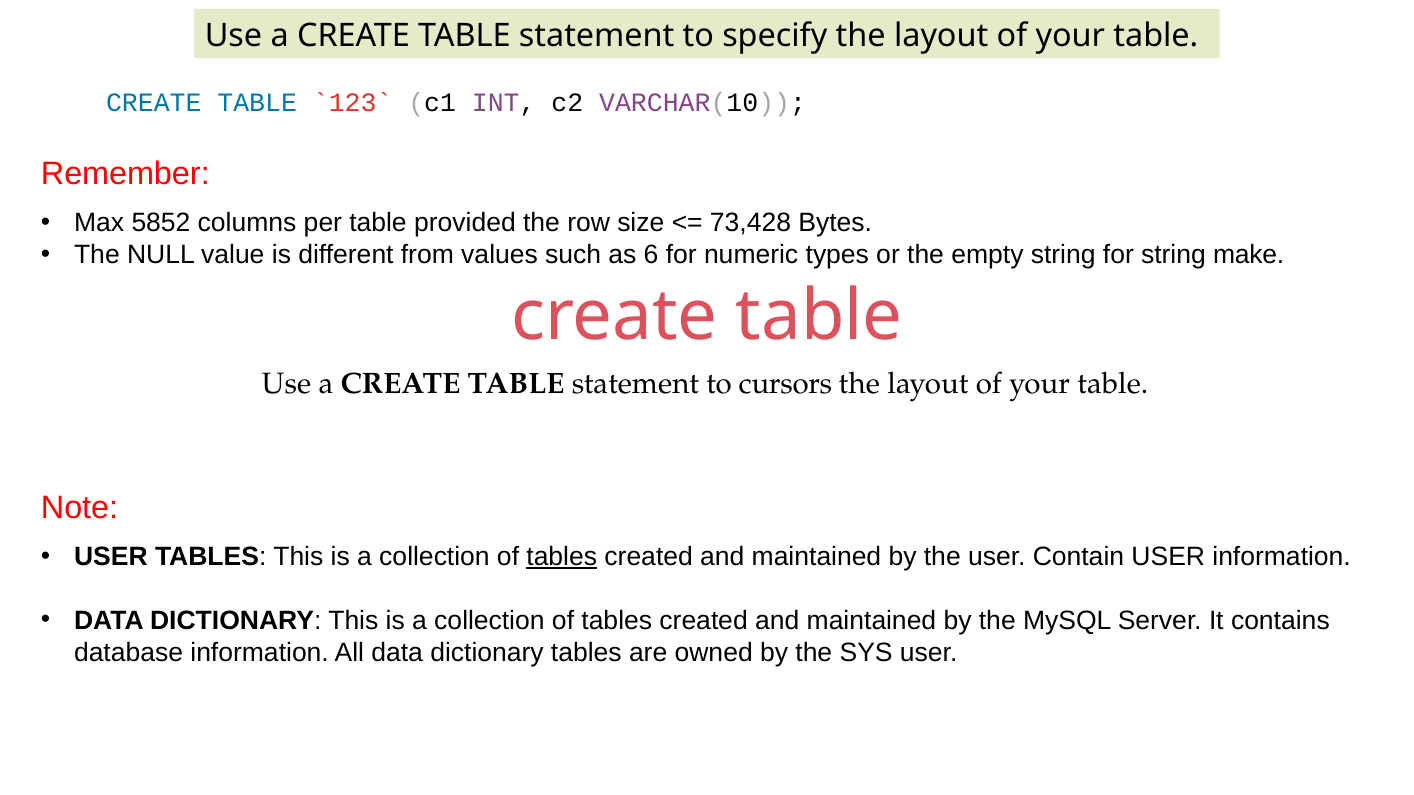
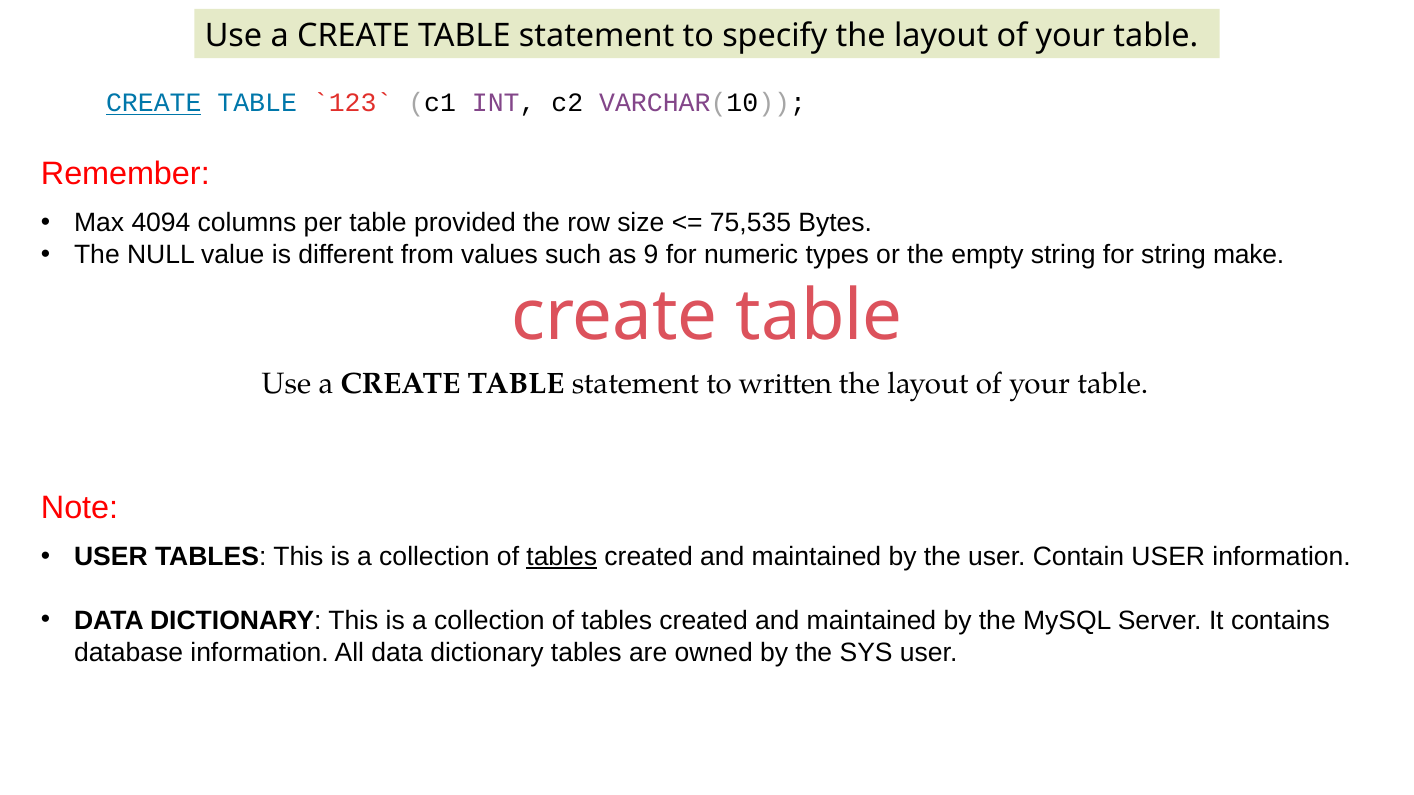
CREATE underline: none -> present (154, 103)
5852: 5852 -> 4094 (161, 223)
73,428: 73,428 -> 75,535 (750, 223)
6: 6 -> 9 (651, 255)
cursors: cursors -> written (785, 384)
